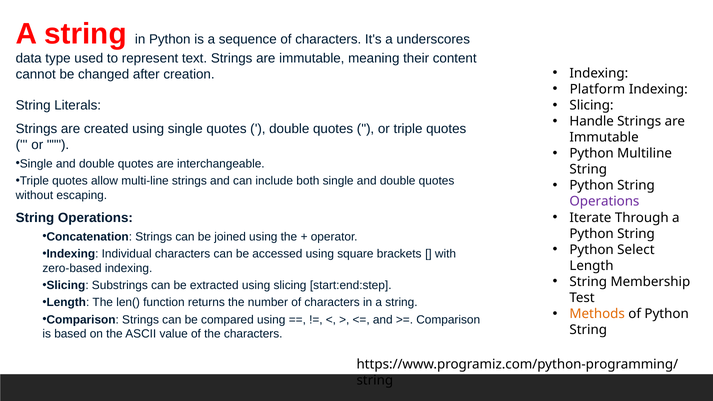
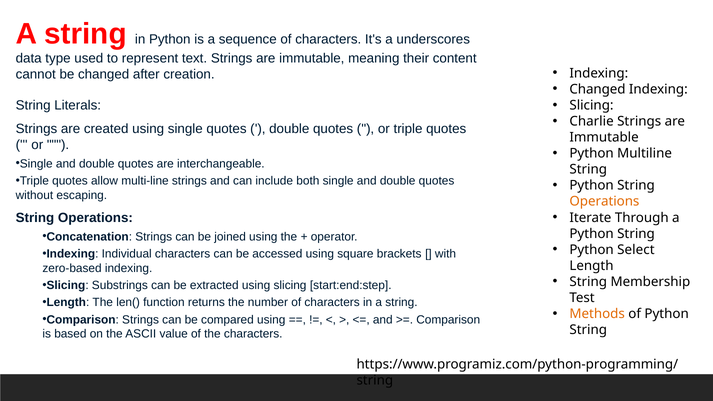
Platform: Platform -> Changed (597, 89)
Handle: Handle -> Charlie (592, 121)
Operations colour: purple -> orange (604, 202)
